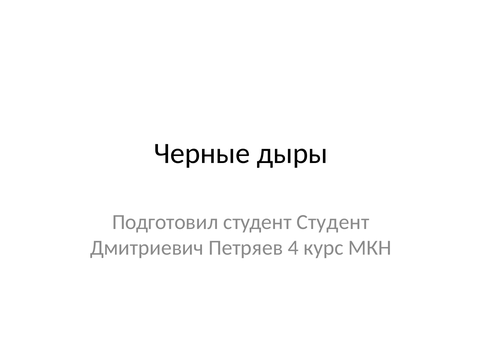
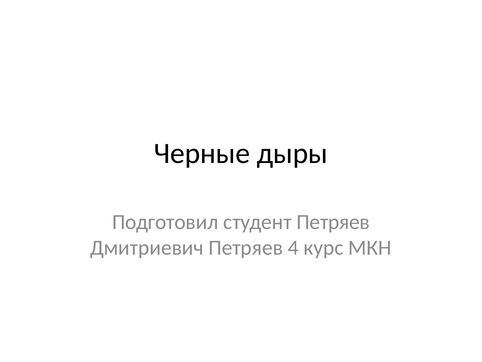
студент Студент: Студент -> Петряев (333, 222)
